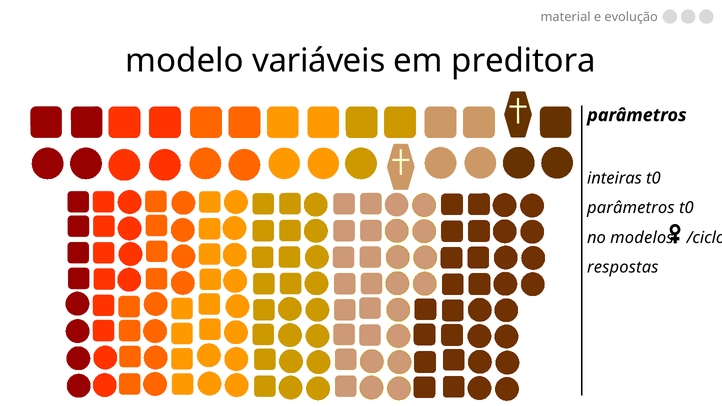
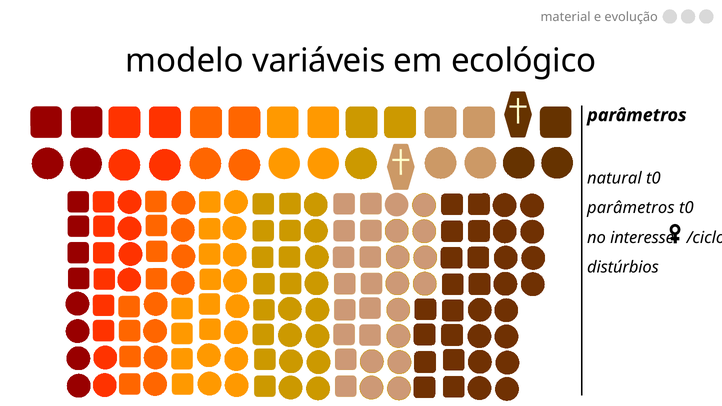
preditora: preditora -> ecológico (524, 61)
inteiras: inteiras -> natural (614, 178)
modelos: modelos -> interesse (642, 238)
respostas: respostas -> distúrbios (623, 268)
